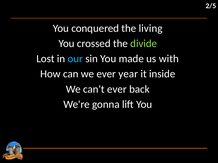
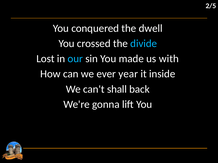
living: living -> dwell (151, 28)
divide colour: light green -> light blue (144, 44)
can't ever: ever -> shall (117, 89)
